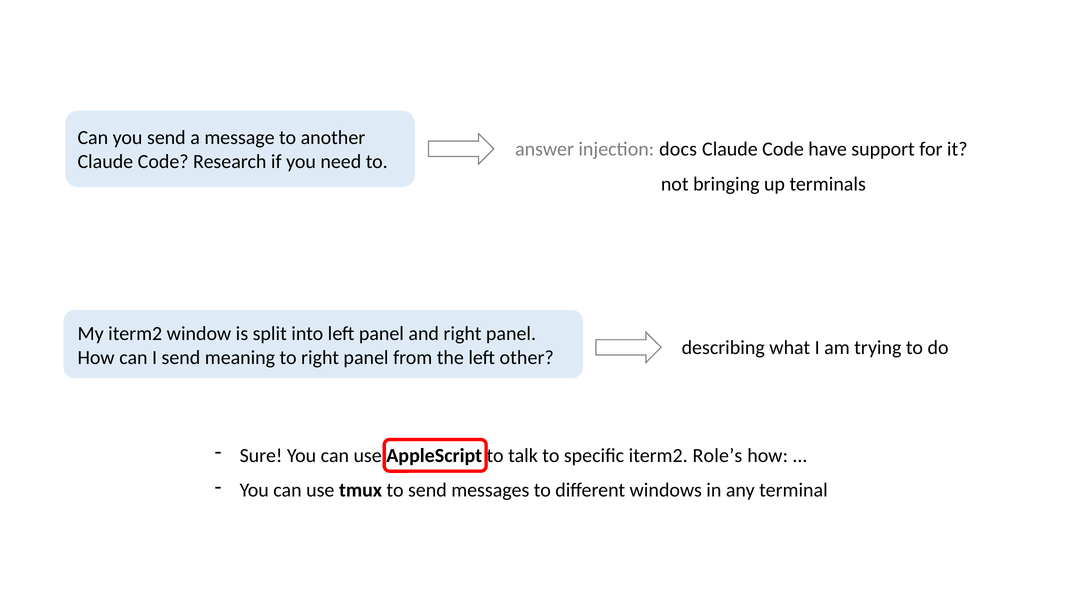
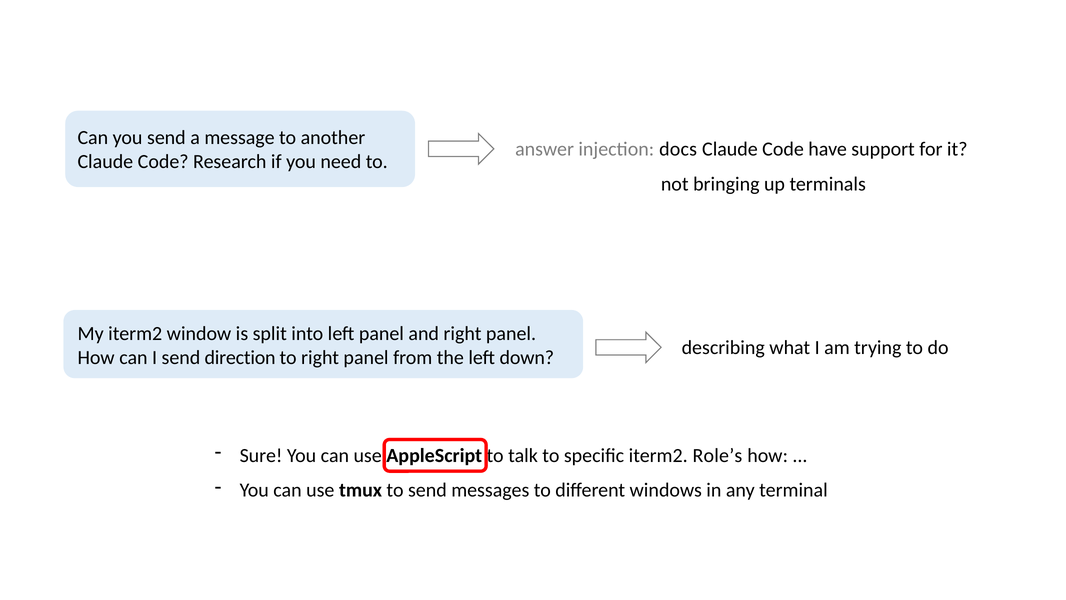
meaning: meaning -> direction (240, 357)
other: other -> down (527, 357)
